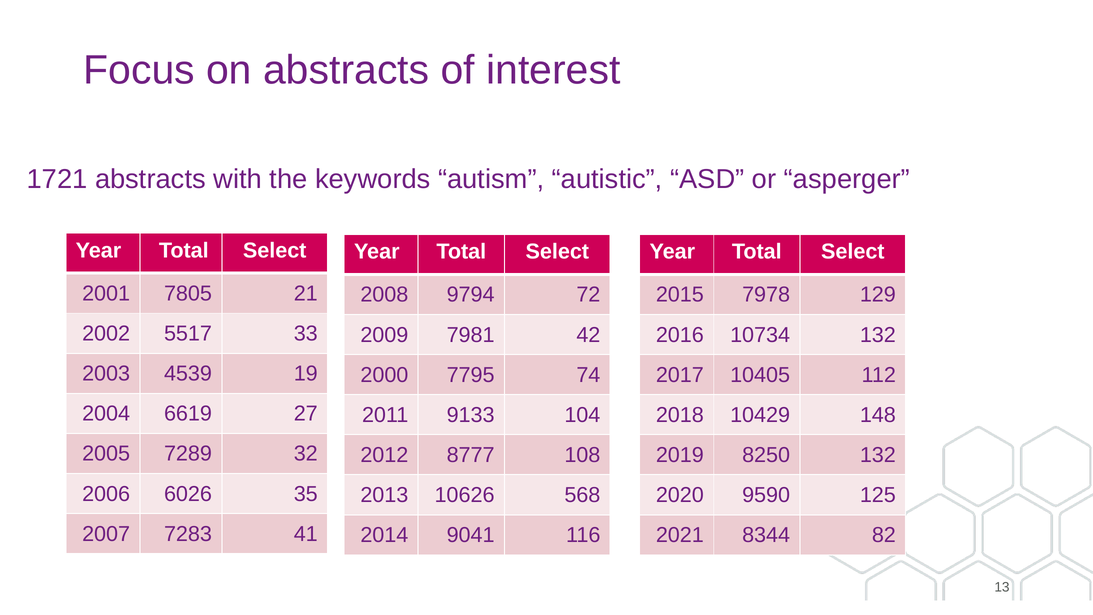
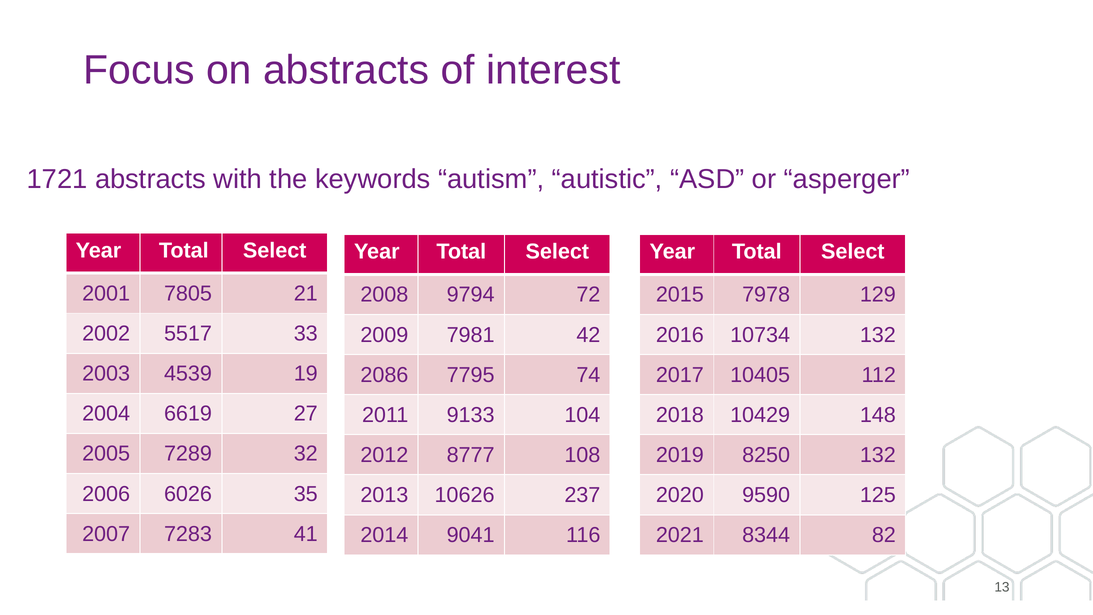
2000: 2000 -> 2086 (384, 375)
568: 568 -> 237 (582, 495)
